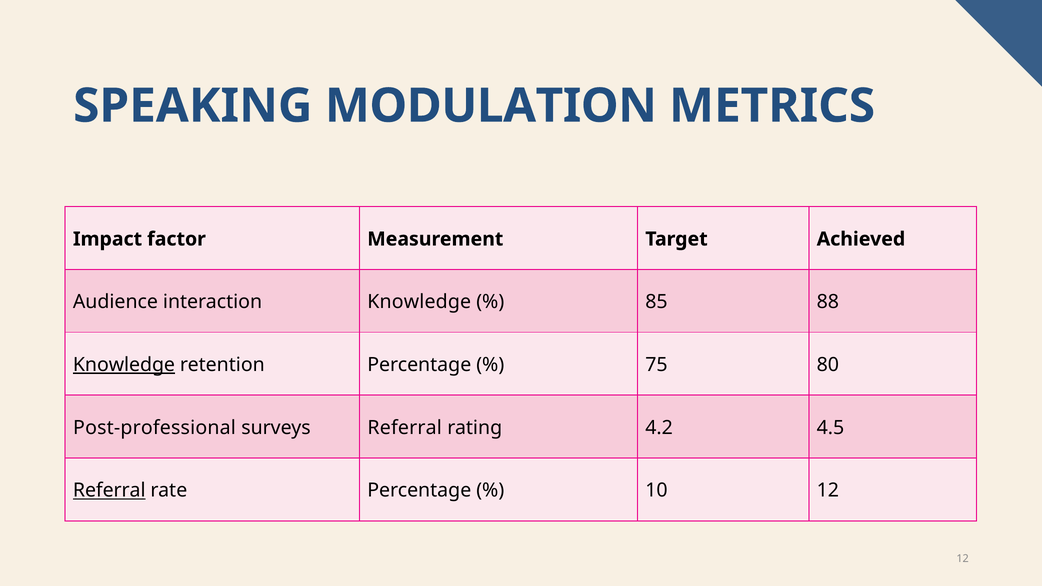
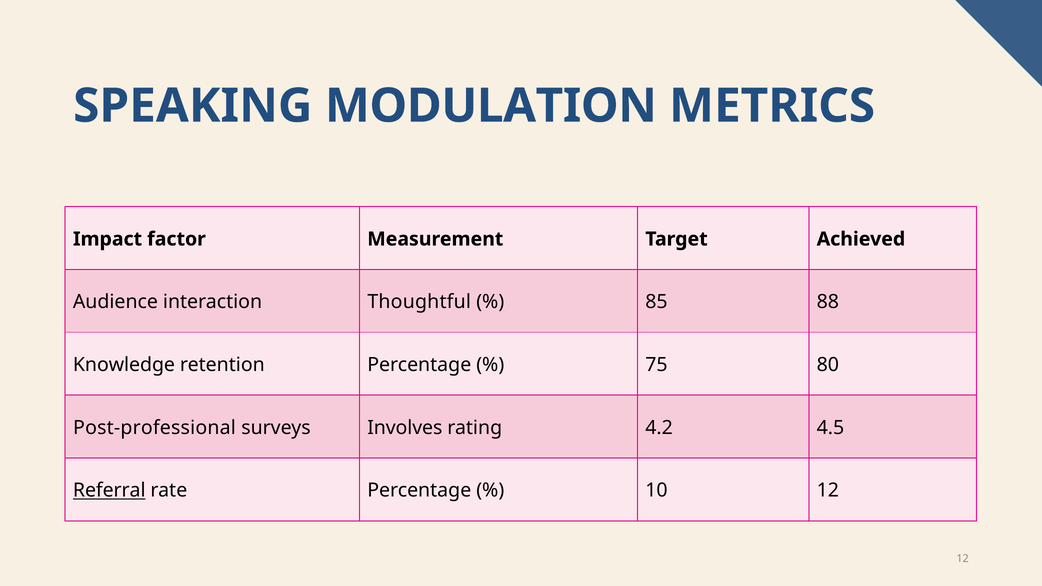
Knowledge: Knowledge -> Thoughtful (419, 302)
Knowledge underline: present -> none (124, 365)
Referral: Referral -> Involves (405, 428)
